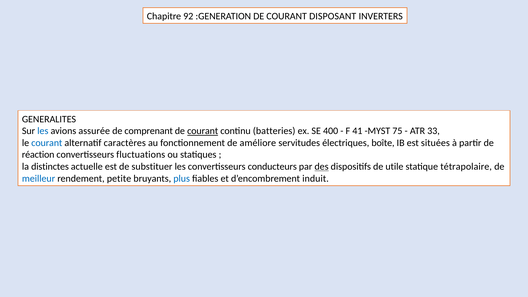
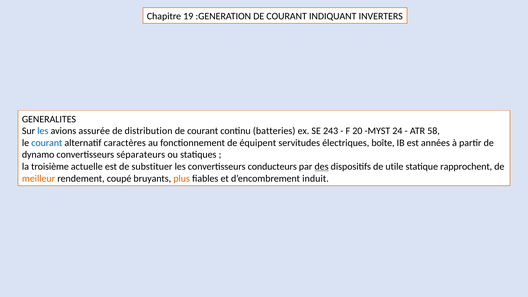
92: 92 -> 19 (188, 16)
DISPOSANT: DISPOSANT -> INDIQUANT (333, 16)
comprenant: comprenant -> distribution (149, 131)
courant underline: present -> none (203, 131)
400: 400 -> 243 (331, 131)
41: 41 -> 20 (357, 131)
75: 75 -> 24 (397, 131)
33: 33 -> 58 (434, 131)
améliore: améliore -> équipent (258, 143)
situées: situées -> années (435, 143)
réaction: réaction -> dynamo (38, 155)
fluctuations: fluctuations -> séparateurs (141, 155)
distinctes: distinctes -> troisième (50, 167)
tétrapolaire: tétrapolaire -> rapprochent (466, 167)
meilleur colour: blue -> orange (39, 178)
petite: petite -> coupé (119, 178)
plus colour: blue -> orange (182, 178)
